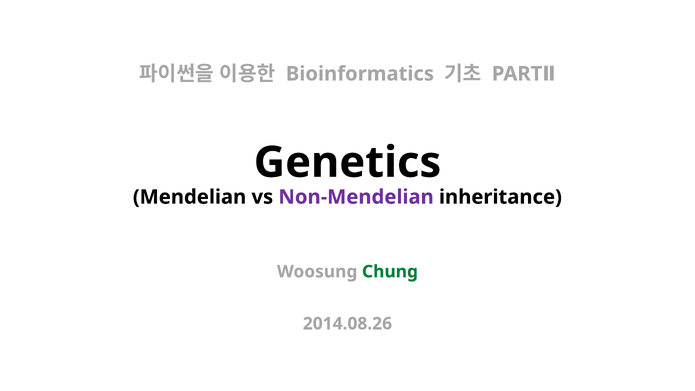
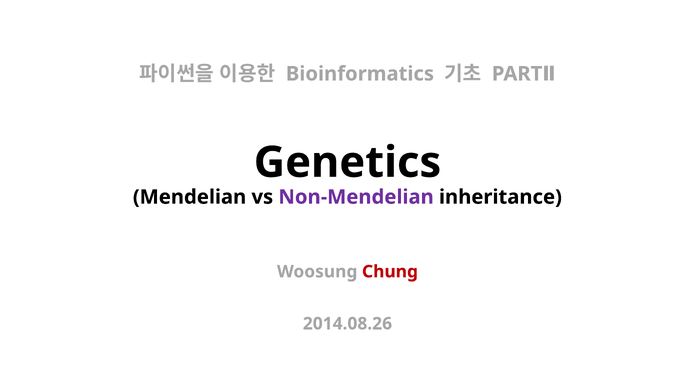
Chung colour: green -> red (390, 272)
